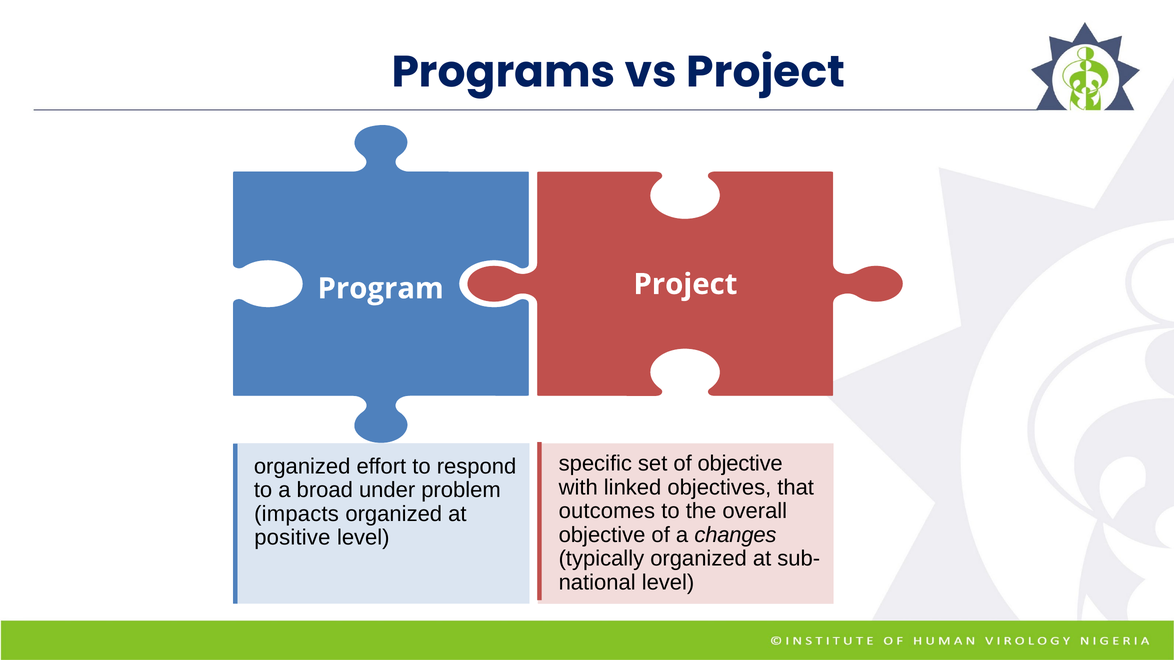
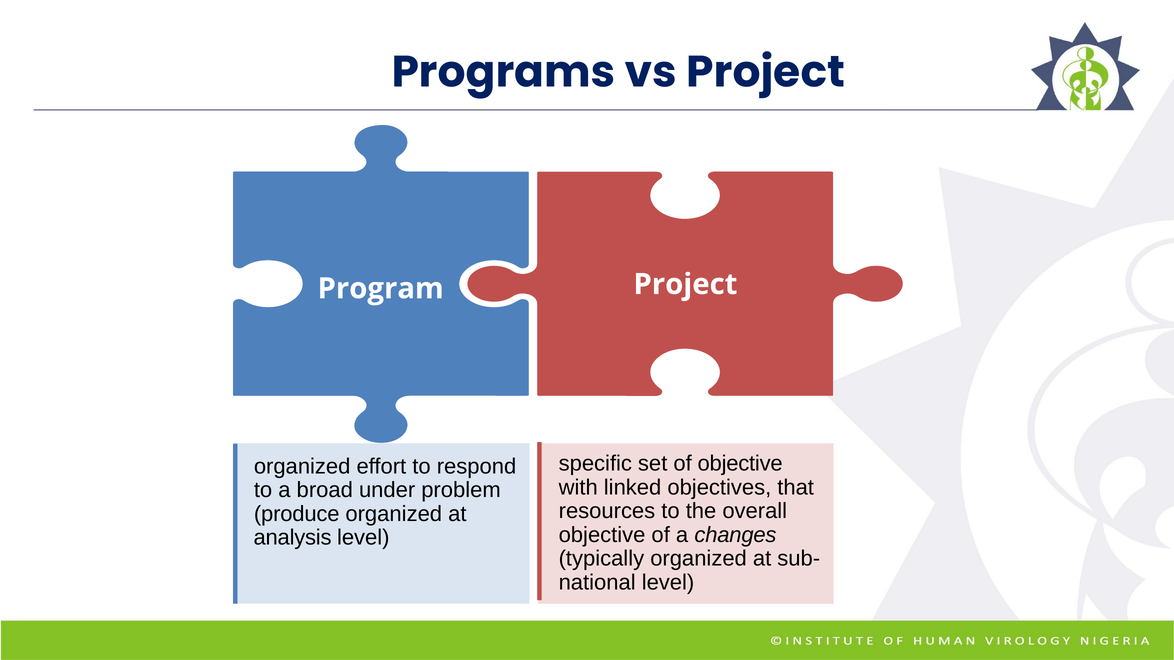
outcomes: outcomes -> resources (607, 511)
impacts: impacts -> produce (297, 514)
positive: positive -> analysis (293, 538)
